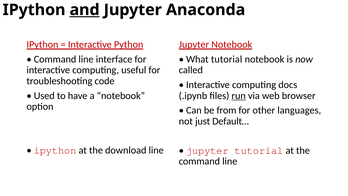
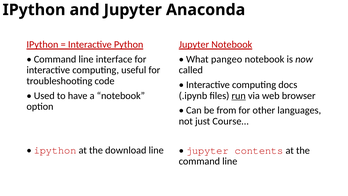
and underline: present -> none (85, 10)
What tutorial: tutorial -> pangeo (227, 59)
Default…: Default… -> Course… (230, 121)
jupyter tutorial: tutorial -> contents (259, 150)
